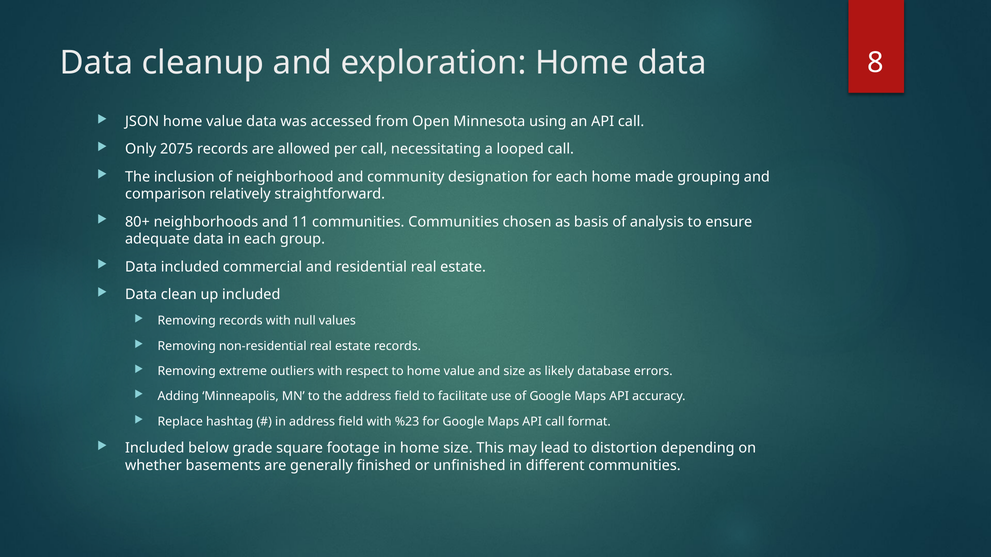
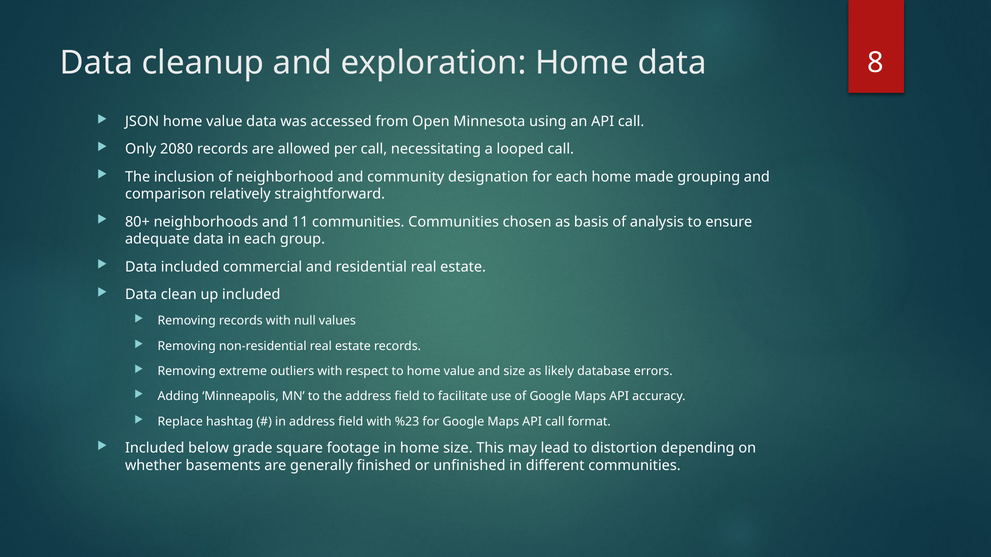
2075: 2075 -> 2080 (177, 149)
